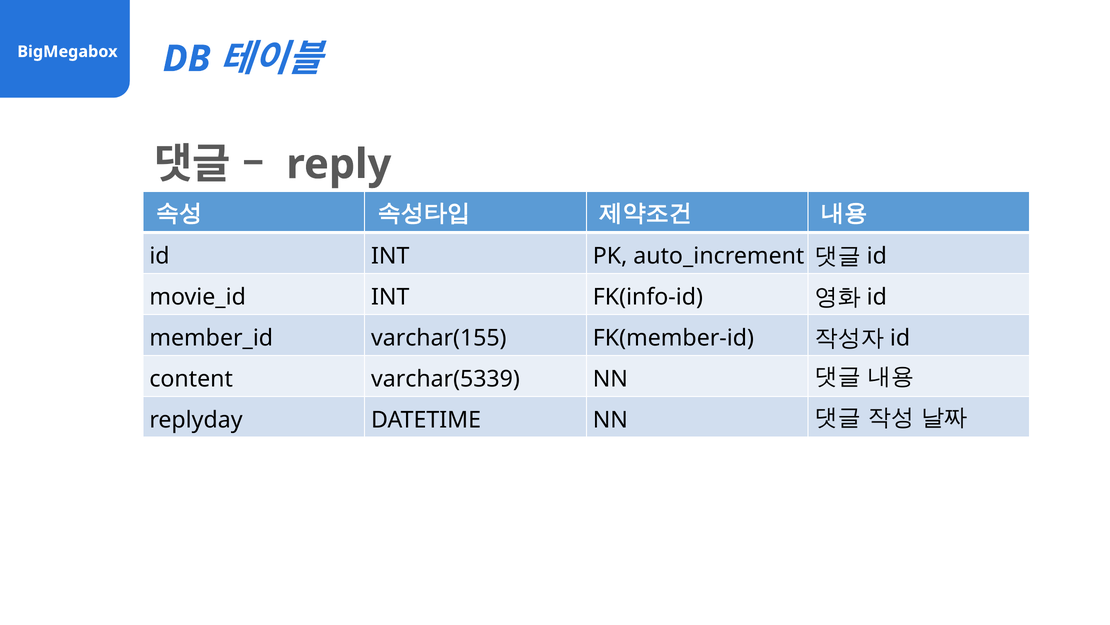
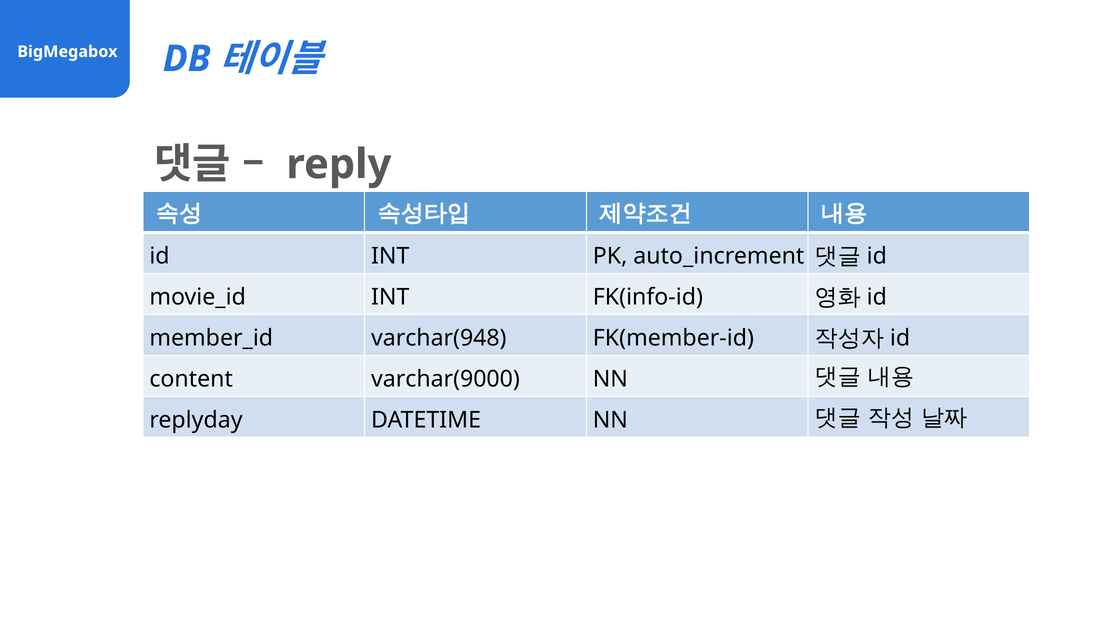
varchar(155: varchar(155 -> varchar(948 (439, 338)
varchar(5339: varchar(5339 -> varchar(9000 (445, 379)
